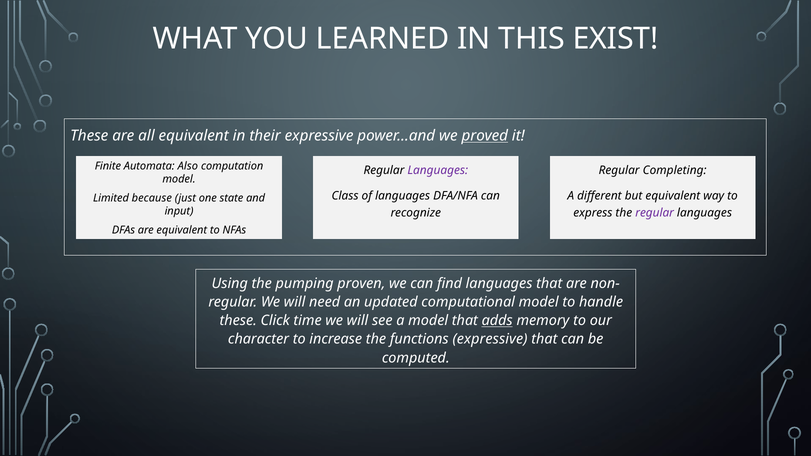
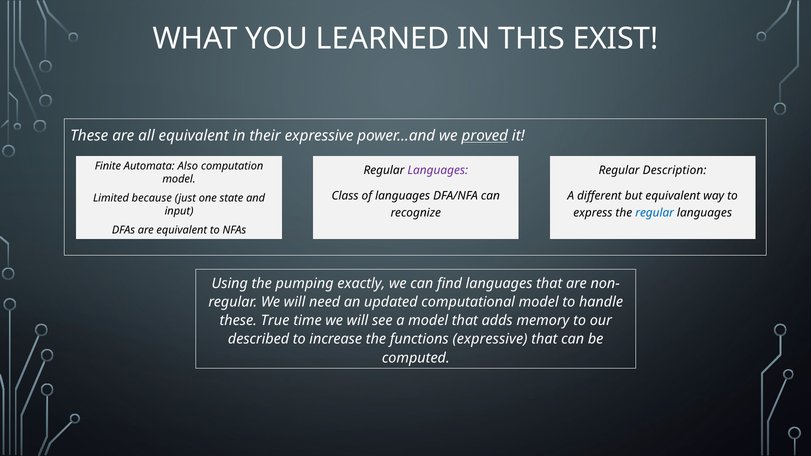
Completing: Completing -> Description (675, 170)
regular colour: purple -> blue (655, 213)
proven: proven -> exactly (361, 283)
Click: Click -> True (275, 321)
adds underline: present -> none (497, 321)
character: character -> described (259, 339)
